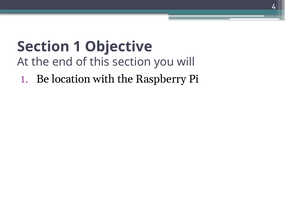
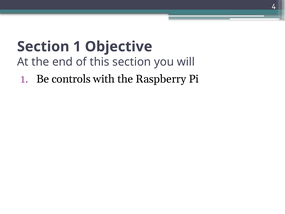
location: location -> controls (71, 79)
